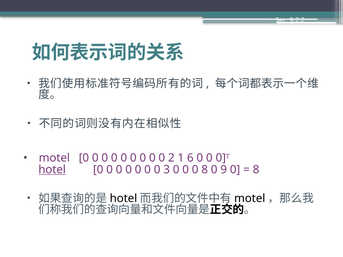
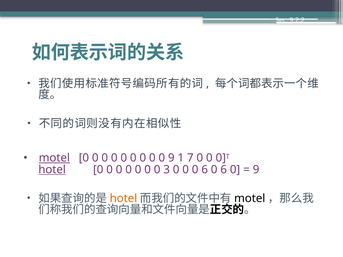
motel underline: none -> present (54, 158)
0 2: 2 -> 9 (171, 158)
6: 6 -> 7 (190, 158)
0 0 8: 8 -> 6 (205, 170)
9: 9 -> 6 (224, 170)
8: 8 -> 9 (256, 170)
hotel colour: black -> orange (123, 199)
